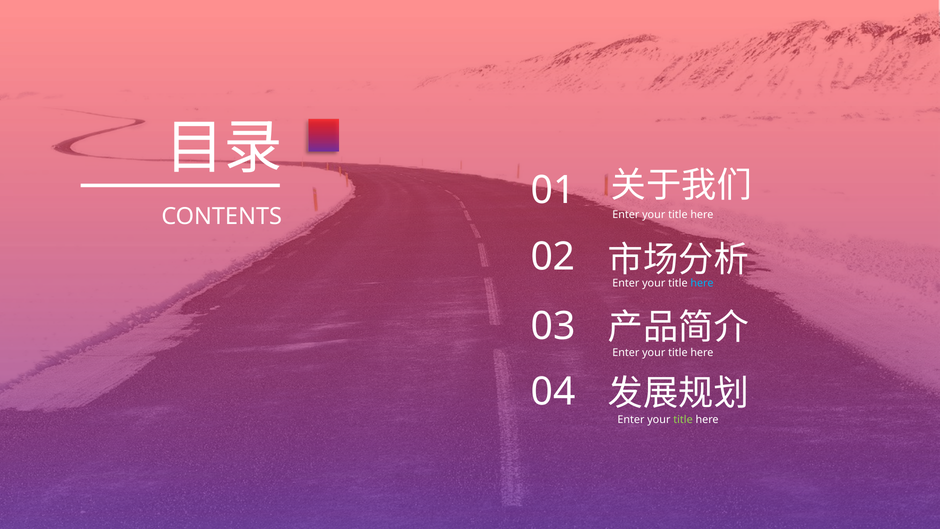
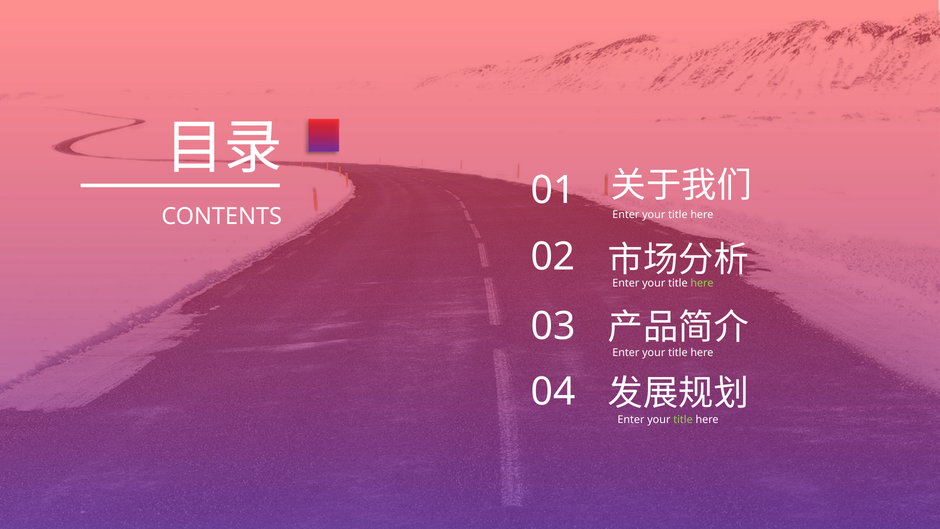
here colour: light blue -> light green (702, 283)
